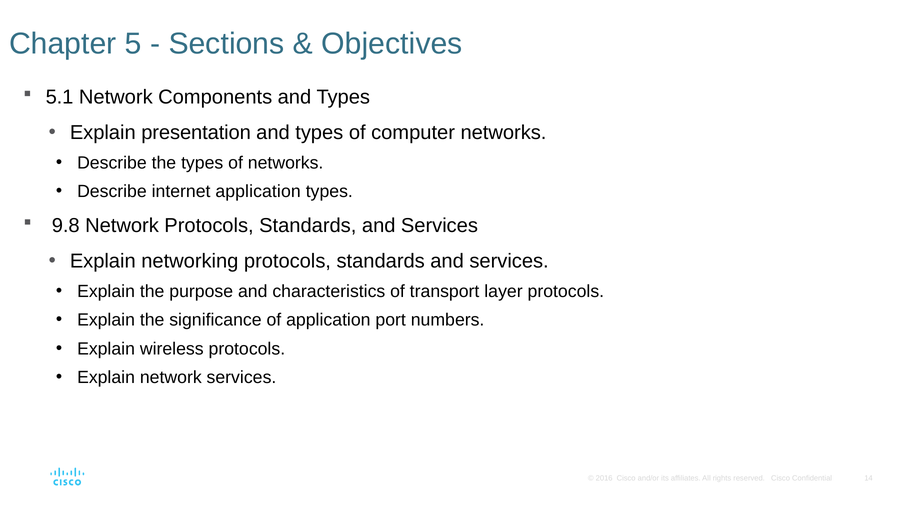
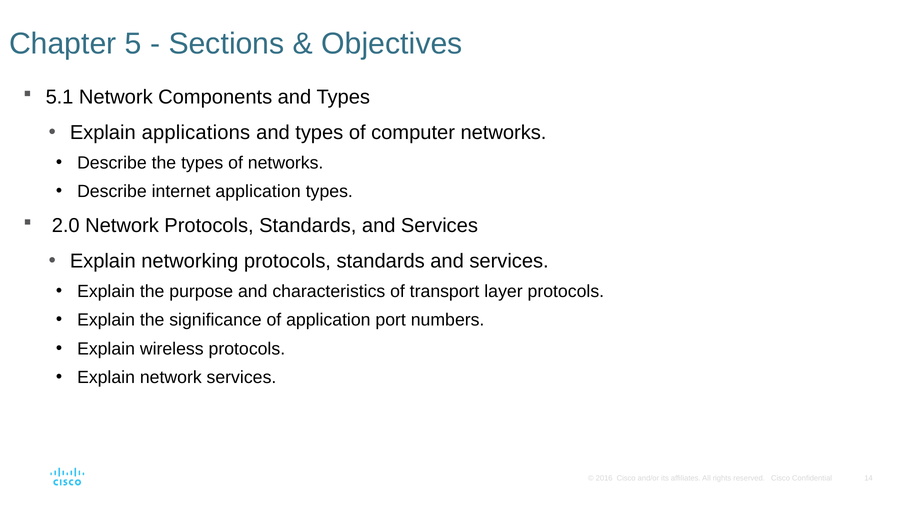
presentation: presentation -> applications (196, 133)
9.8: 9.8 -> 2.0 (66, 226)
